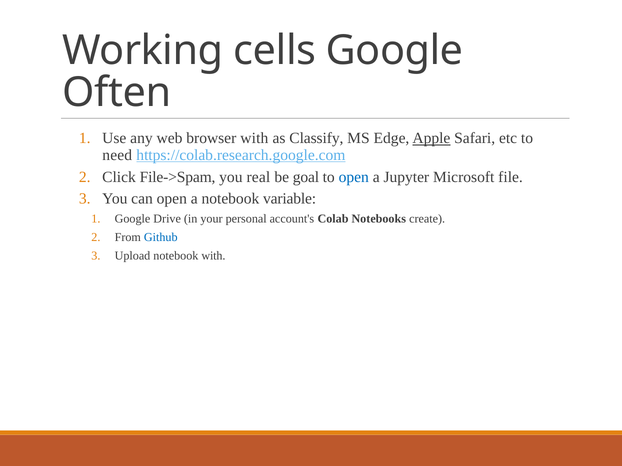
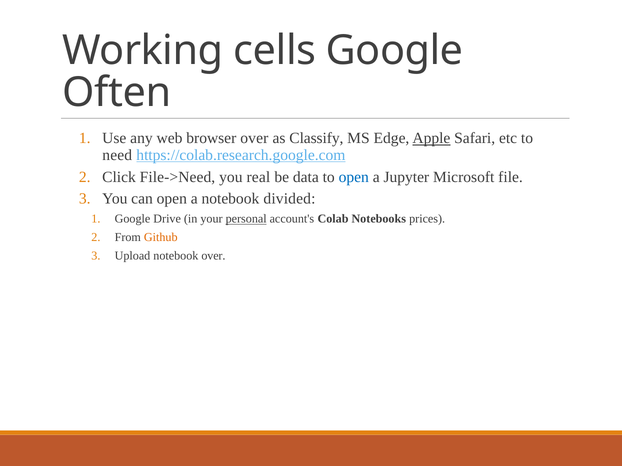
browser with: with -> over (254, 138)
File->Spam: File->Spam -> File->Need (177, 177)
goal: goal -> data (306, 177)
variable: variable -> divided (289, 199)
personal underline: none -> present (246, 219)
create: create -> prices (427, 219)
Github colour: blue -> orange (161, 238)
notebook with: with -> over (213, 256)
